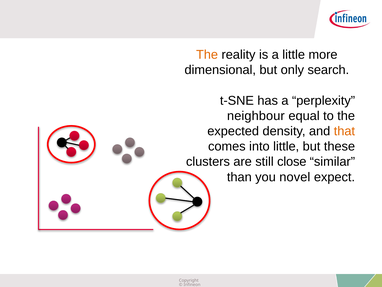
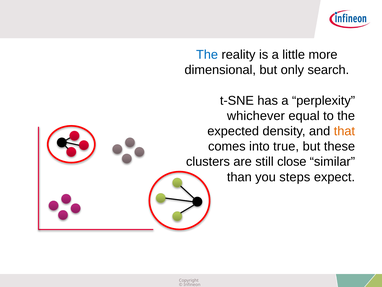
The colour: orange -> blue (207, 55)
neighbour: neighbour -> whichever (256, 116)
into little: little -> true (286, 146)
novel: novel -> steps (295, 177)
